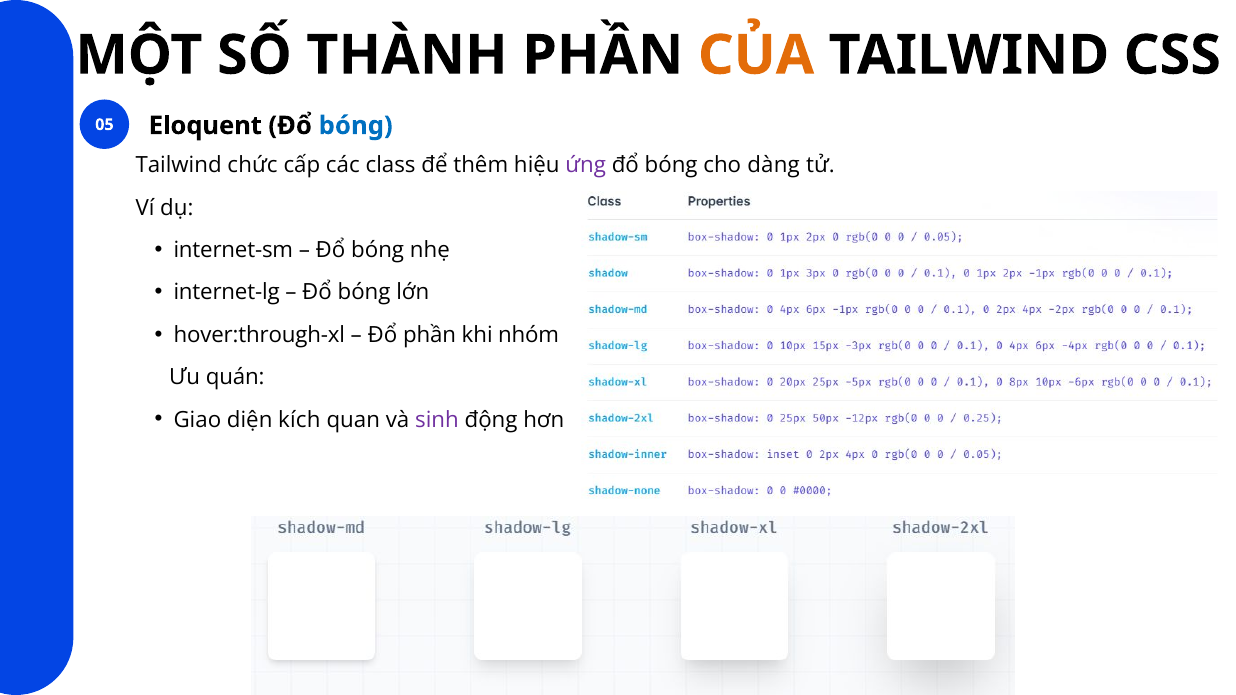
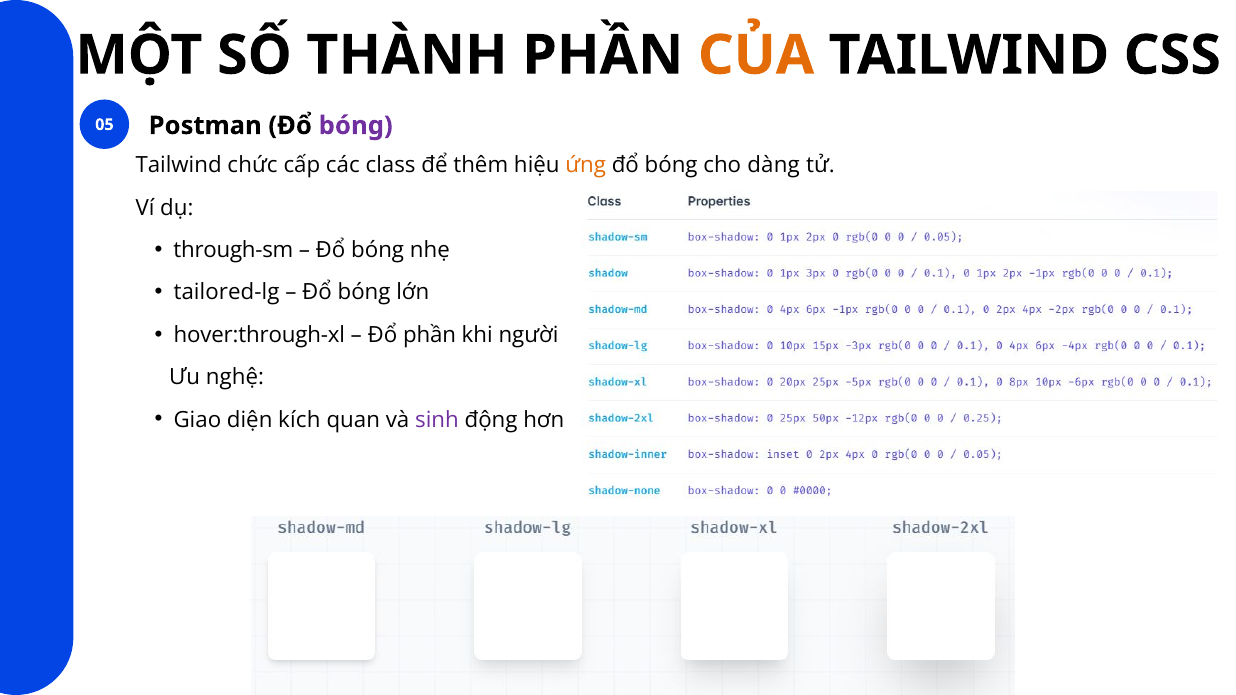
Eloquent: Eloquent -> Postman (205, 126)
bóng colour: blue -> purple (356, 126)
ứng colour: purple -> orange (586, 165)
internet-sm: internet-sm -> through-sm (233, 250)
internet-lg: internet-lg -> tailored-lg (226, 293)
nhóm: nhóm -> người (528, 335)
quán: quán -> nghệ (235, 377)
